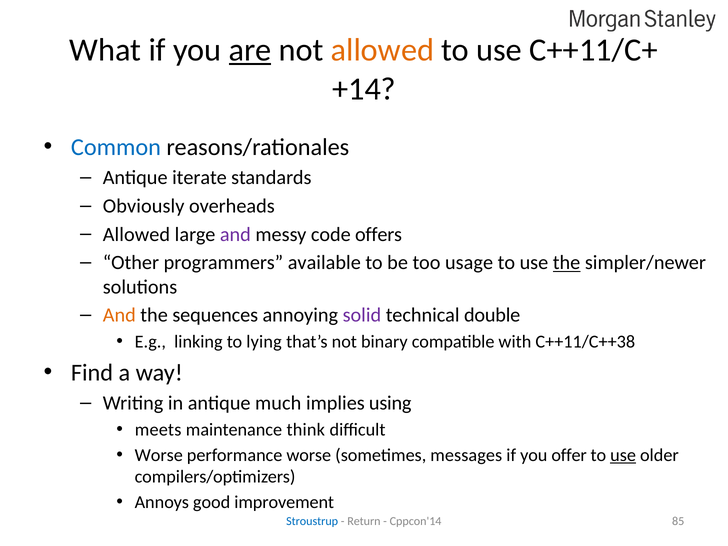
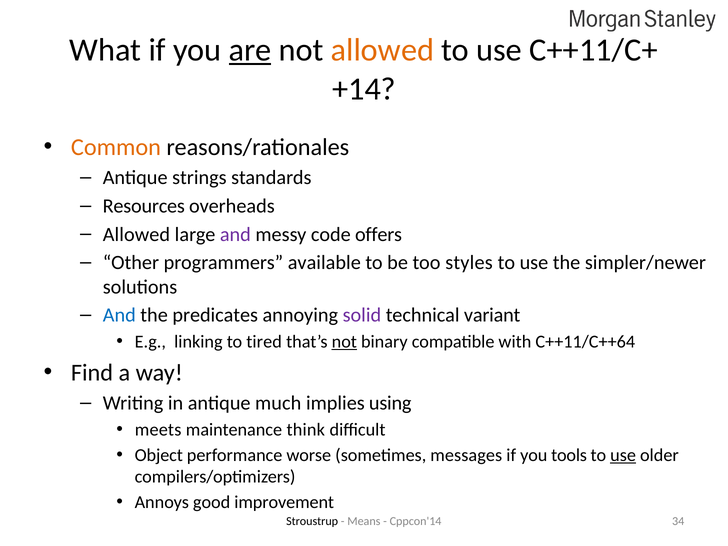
Common colour: blue -> orange (116, 147)
iterate: iterate -> strings (199, 178)
Obviously: Obviously -> Resources (144, 206)
usage: usage -> styles (469, 263)
the underline: present -> none (567, 263)
And colour: orange -> blue (119, 315)
sequences: sequences -> predicates (215, 315)
double: double -> variant (492, 315)
lying: lying -> tired (264, 342)
not underline: none -> present (344, 342)
C++11/C++38: C++11/C++38 -> C++11/C++64 (585, 342)
Worse: Worse -> Object (159, 455)
offer: offer -> tools (569, 455)
Stroustrup colour: blue -> black (312, 521)
Return: Return -> Means (364, 521)
85: 85 -> 34 (678, 521)
